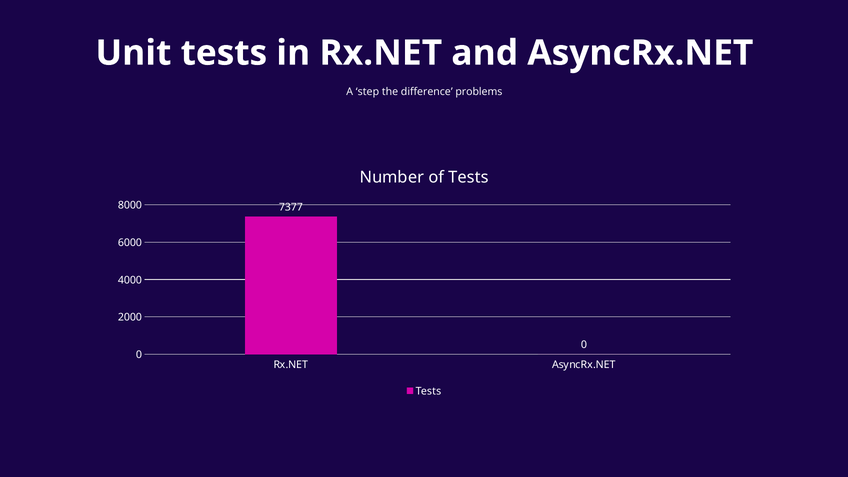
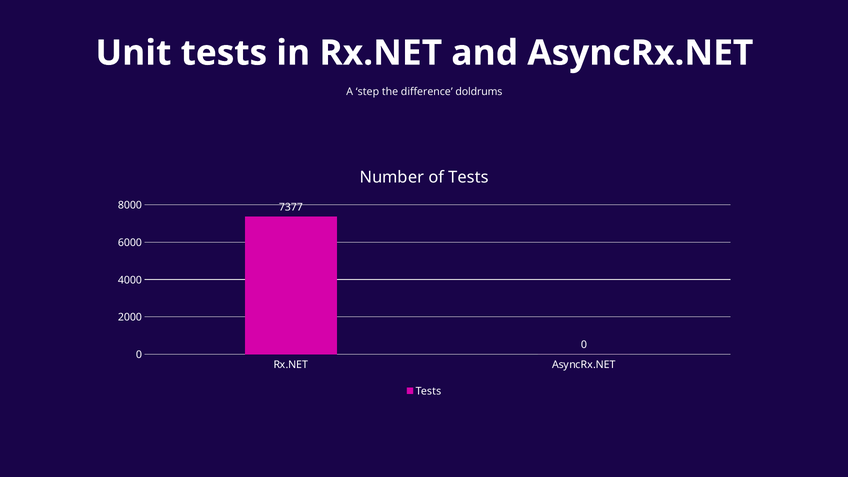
problems: problems -> doldrums (479, 92)
